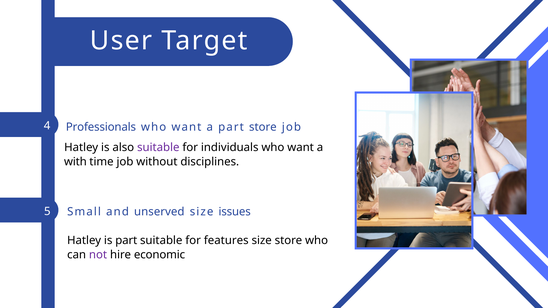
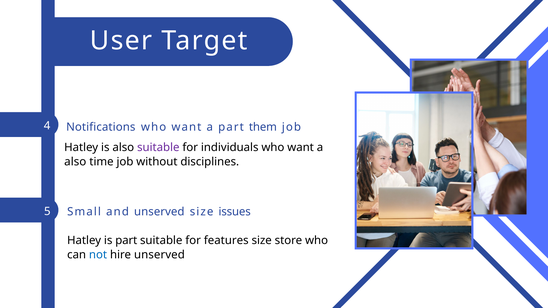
Professionals: Professionals -> Notifications (101, 127)
part store: store -> them (263, 127)
with: with -> also (75, 162)
not colour: purple -> blue (98, 255)
hire economic: economic -> unserved (159, 255)
